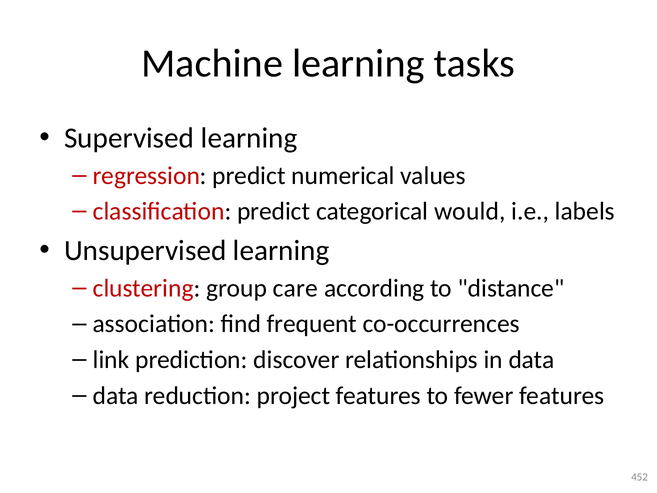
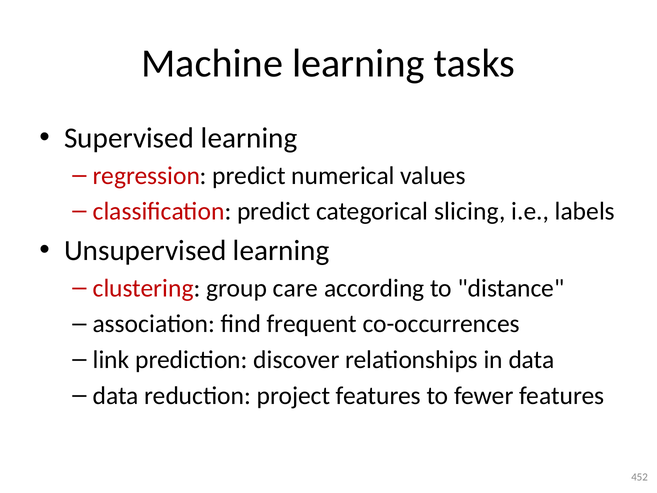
would: would -> slicing (470, 211)
